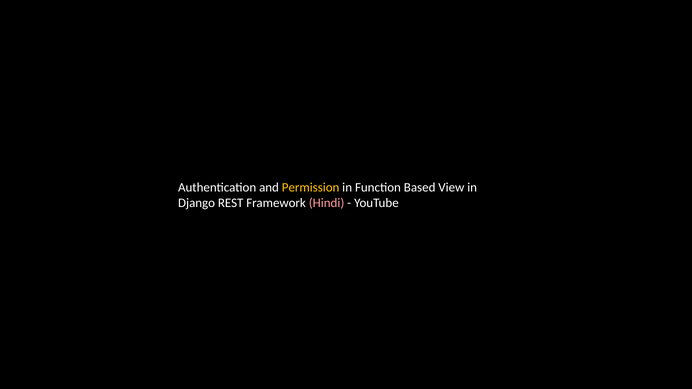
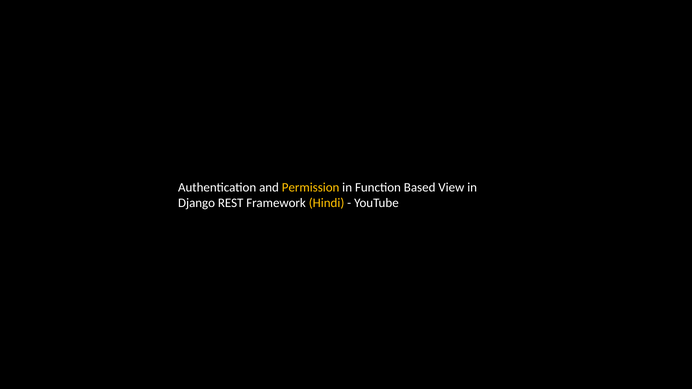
Hindi colour: pink -> yellow (327, 203)
